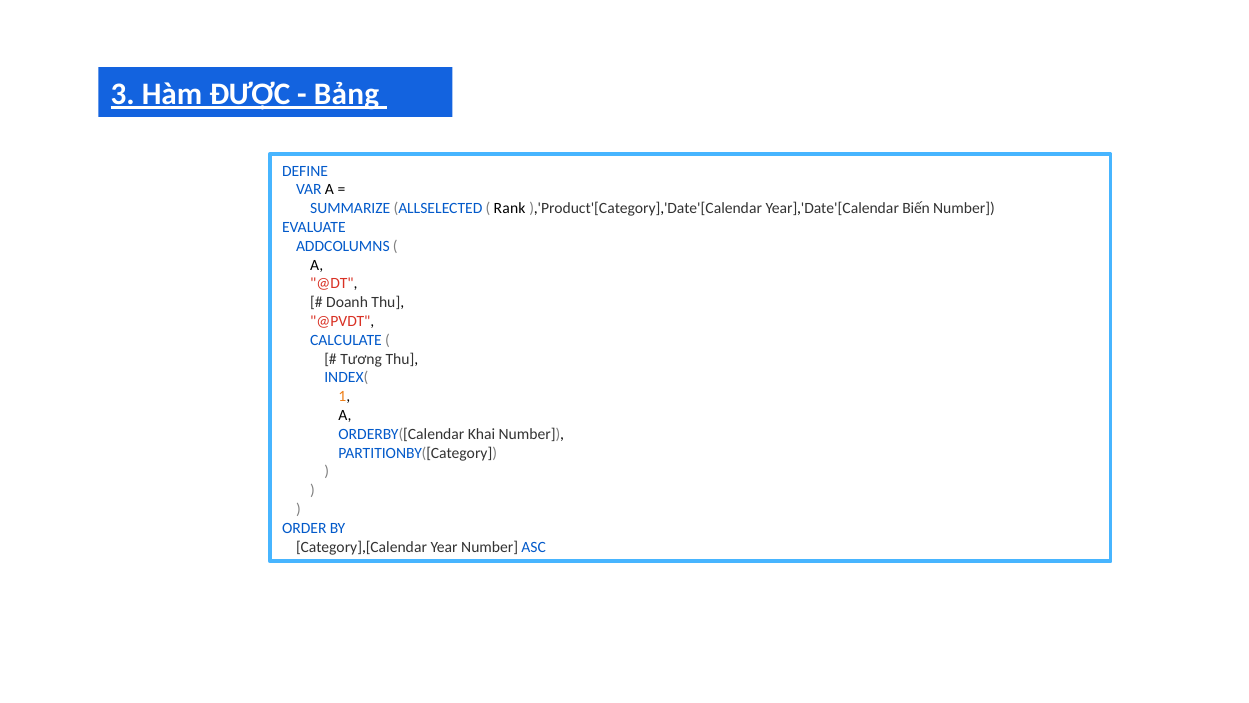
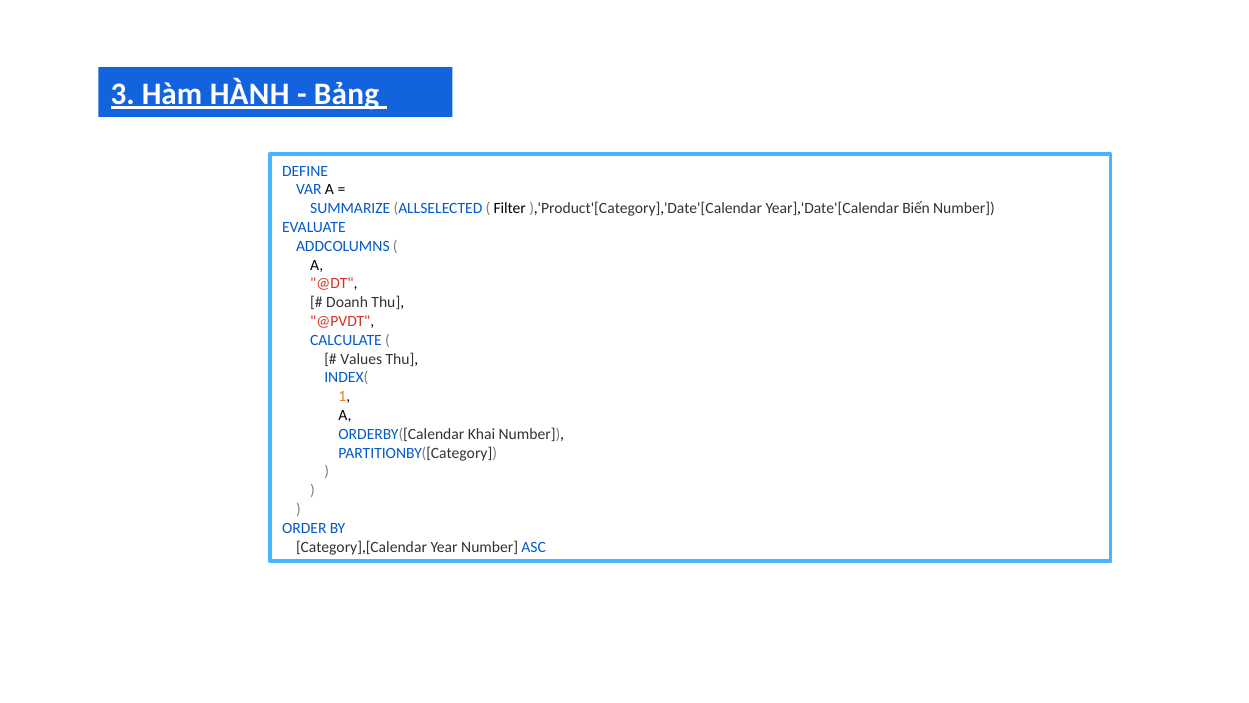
ĐƯỢC: ĐƯỢC -> HÀNH (250, 94)
Rank: Rank -> Filter (510, 208)
Tương: Tương -> Values (361, 359)
